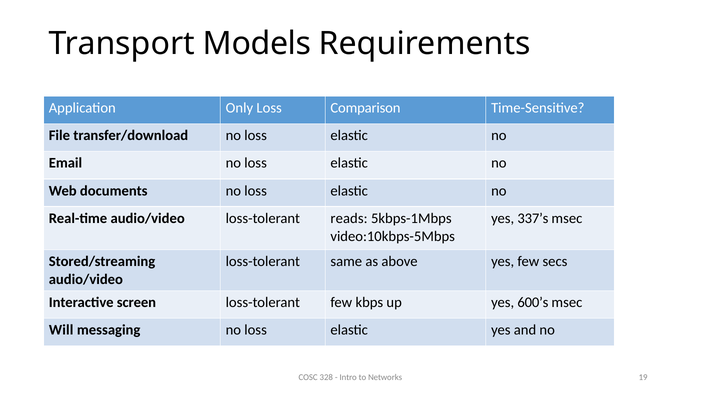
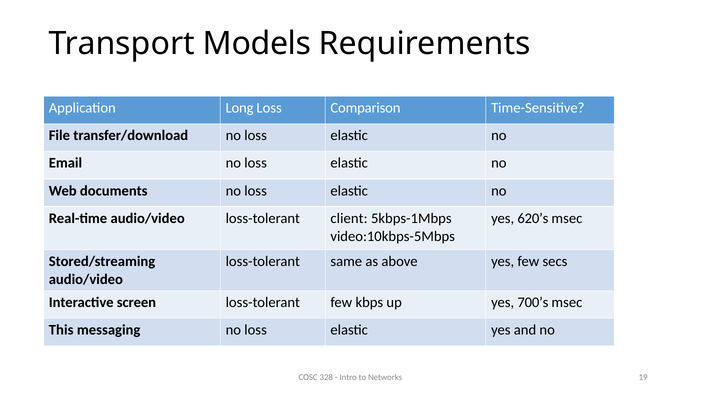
Only: Only -> Long (240, 108)
reads: reads -> client (349, 218)
337’s: 337’s -> 620’s (533, 218)
600’s: 600’s -> 700’s (533, 302)
Will: Will -> This (61, 330)
